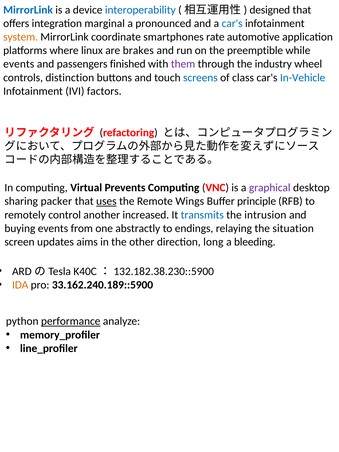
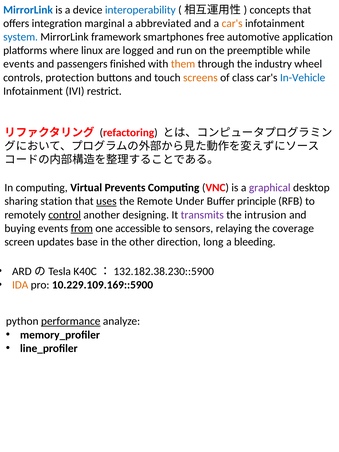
designed: designed -> concepts (270, 10)
pronounced: pronounced -> abbreviated (163, 23)
car's colour: blue -> orange (232, 23)
system colour: orange -> blue (21, 37)
coordinate: coordinate -> framework (116, 37)
rate: rate -> free (215, 37)
brakes: brakes -> logged (138, 50)
them colour: purple -> orange (183, 64)
distinction: distinction -> protection (70, 78)
screens colour: blue -> orange (200, 78)
factors: factors -> restrict (104, 91)
packer: packer -> station (56, 201)
Wings: Wings -> Under (190, 201)
control underline: none -> present (65, 215)
increased: increased -> designing (146, 215)
transmits colour: blue -> purple (202, 215)
from underline: none -> present (82, 228)
abstractly: abstractly -> accessible (138, 228)
endings: endings -> sensors (194, 228)
situation: situation -> coverage (293, 228)
aims: aims -> base (87, 242)
33.162.240.189::5900: 33.162.240.189::5900 -> 10.229.109.169::5900 (103, 285)
